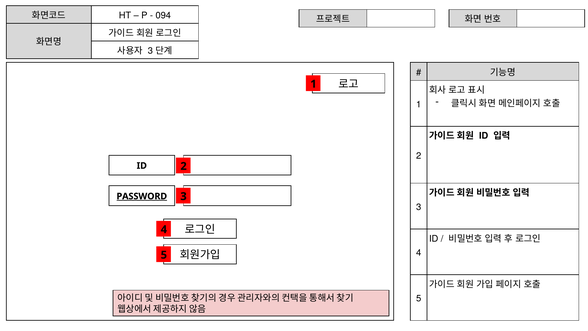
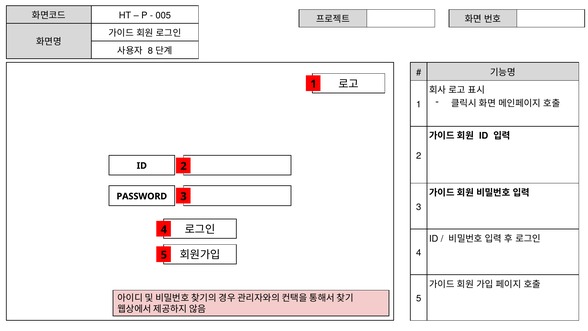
094: 094 -> 005 (163, 15)
3: 3 -> 8 (150, 51)
PASSWORD underline: present -> none (142, 196)
